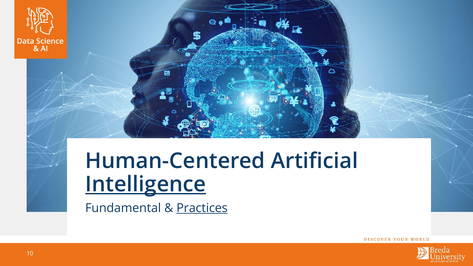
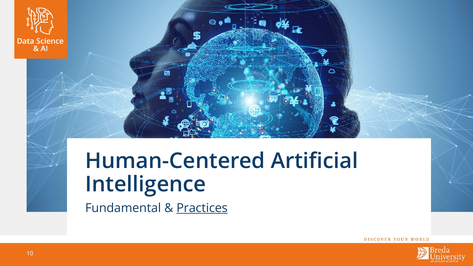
Intelligence underline: present -> none (146, 184)
